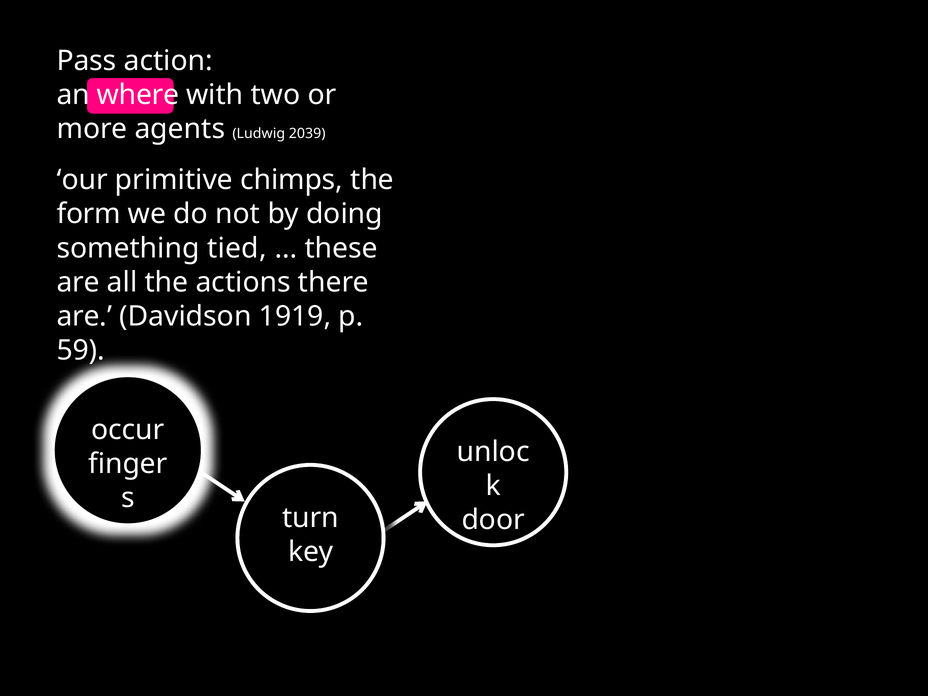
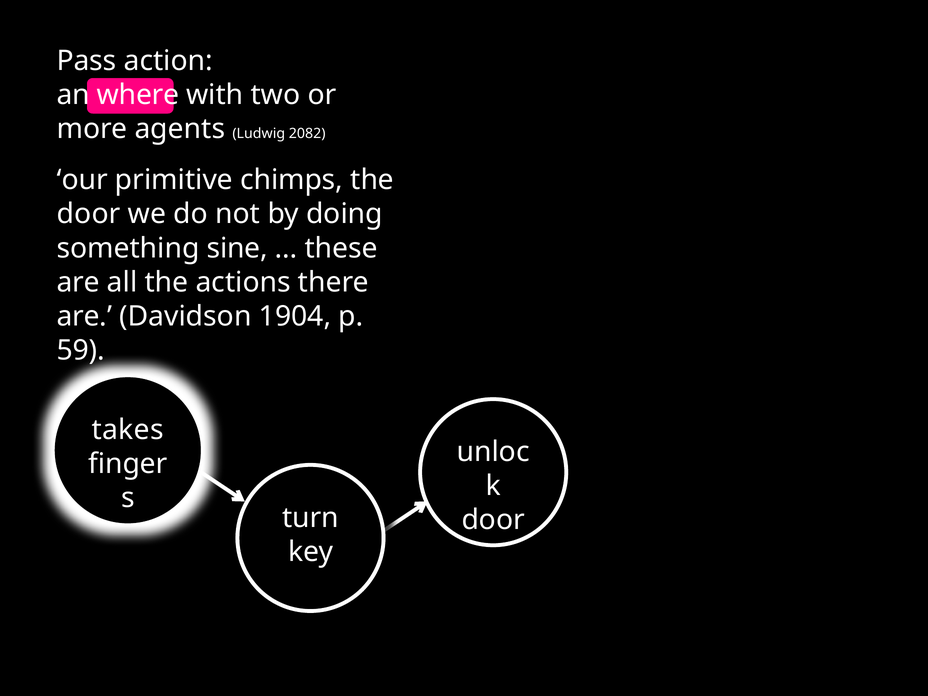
2039: 2039 -> 2082 (307, 134)
form: form -> door (89, 214)
tied: tied -> sine (237, 248)
1919: 1919 -> 1904 (295, 316)
occur: occur -> takes (128, 430)
